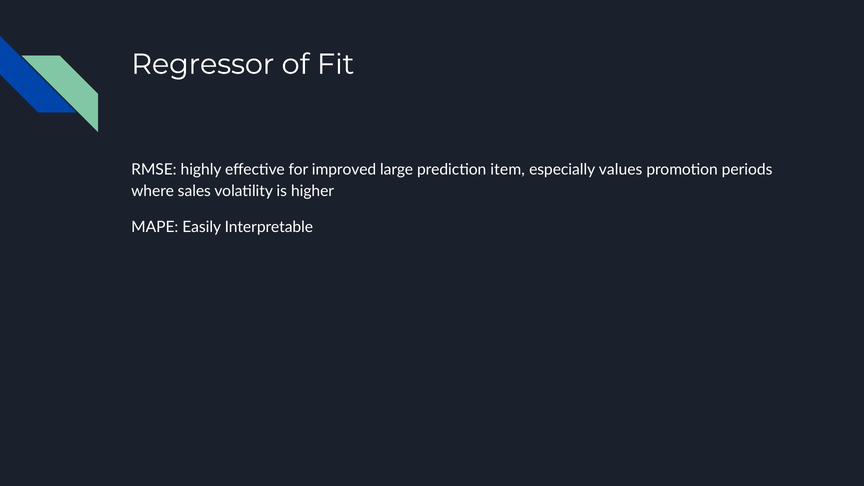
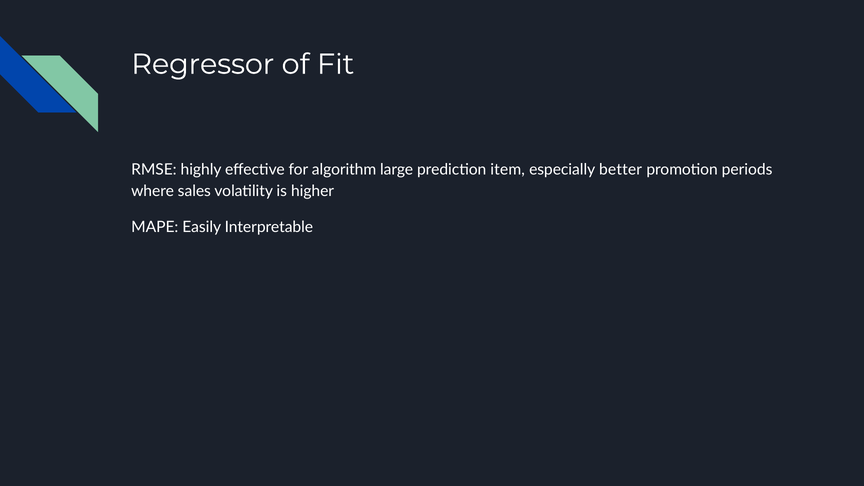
improved: improved -> algorithm (344, 170)
values: values -> better (621, 170)
